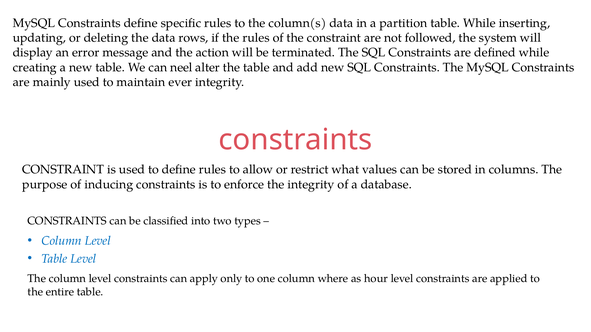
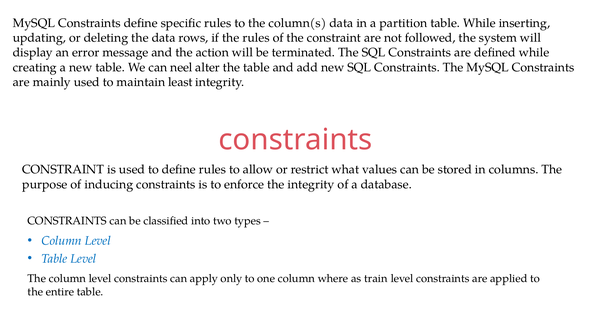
ever: ever -> least (180, 82)
hour: hour -> train (376, 279)
